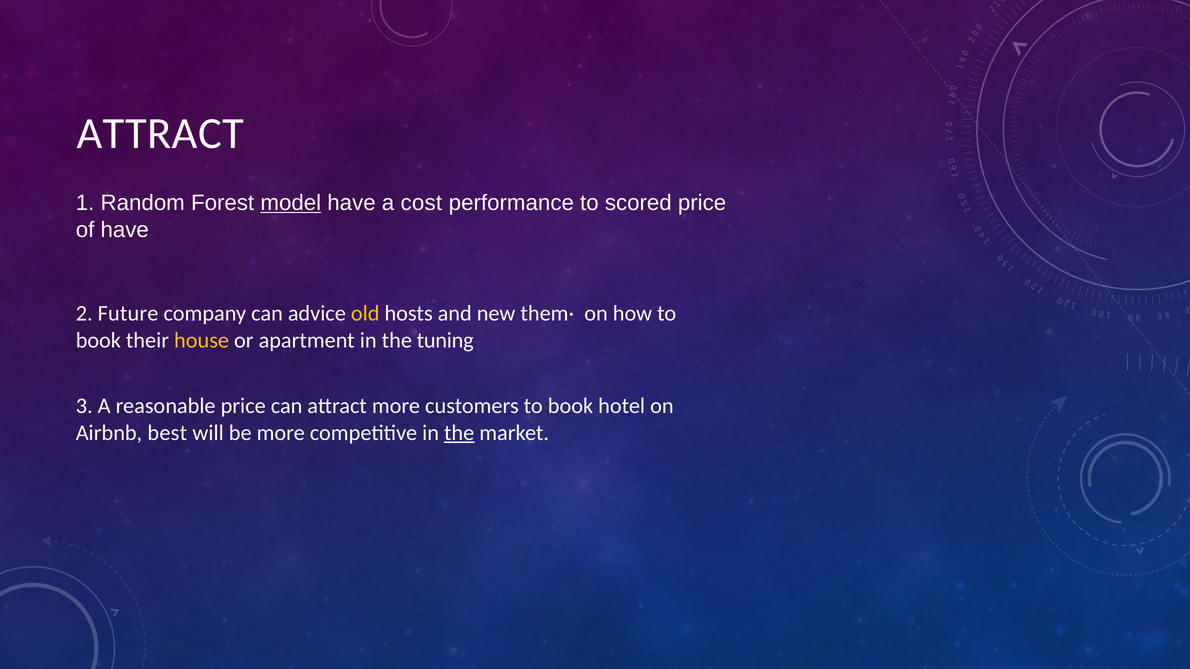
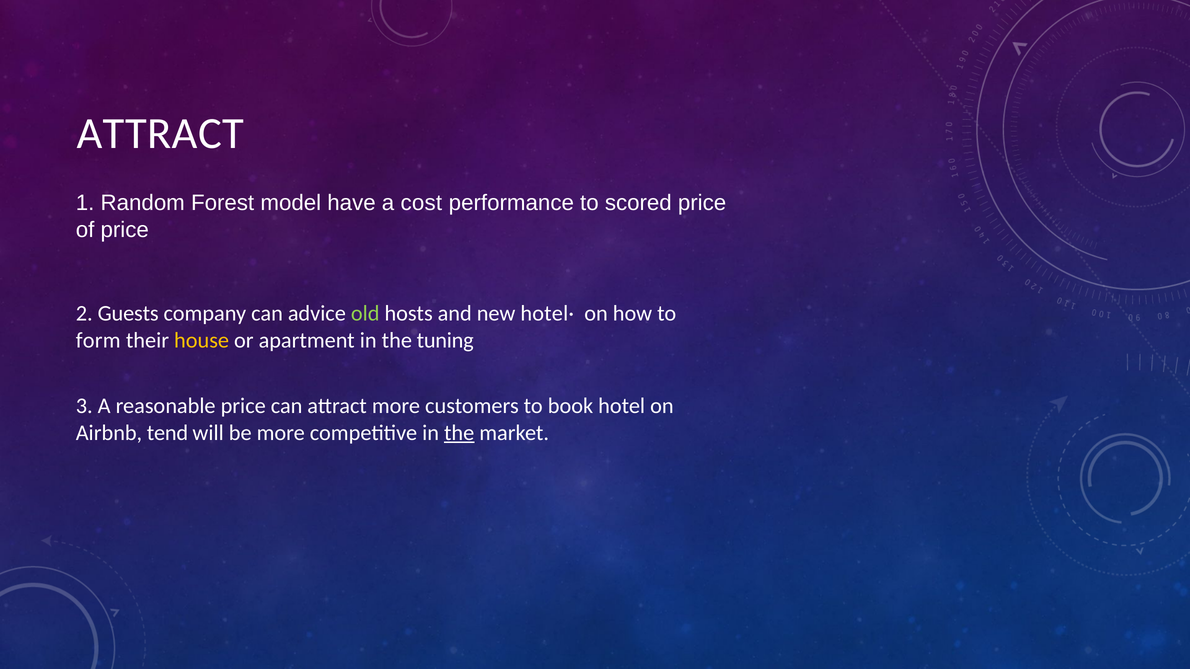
model underline: present -> none (291, 203)
of have: have -> price (125, 230)
Future: Future -> Guests (128, 314)
old colour: yellow -> light green (365, 314)
them·: them· -> hotel· (547, 314)
book: book -> form (98, 340)
best: best -> tend (168, 433)
